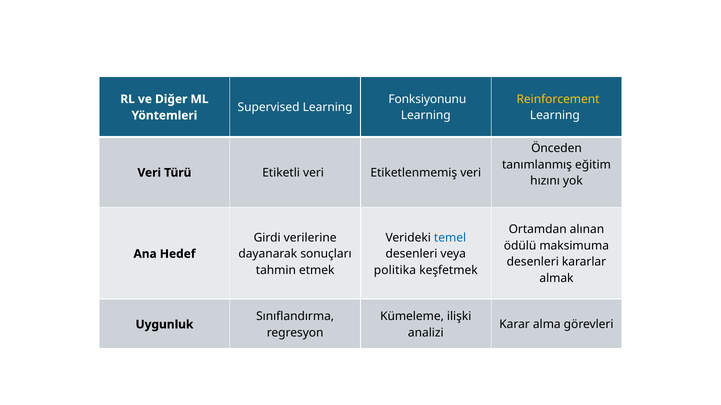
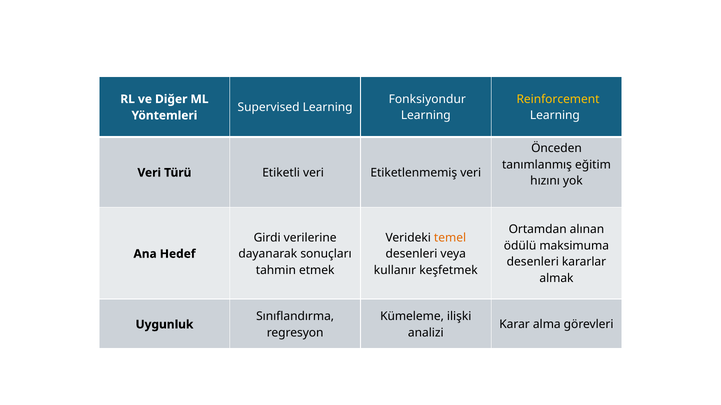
Fonksiyonunu: Fonksiyonunu -> Fonksiyondur (427, 99)
temel colour: blue -> orange (450, 238)
politika: politika -> kullanır (395, 271)
